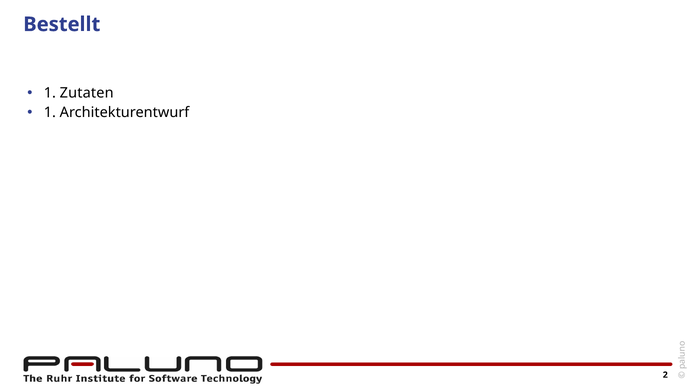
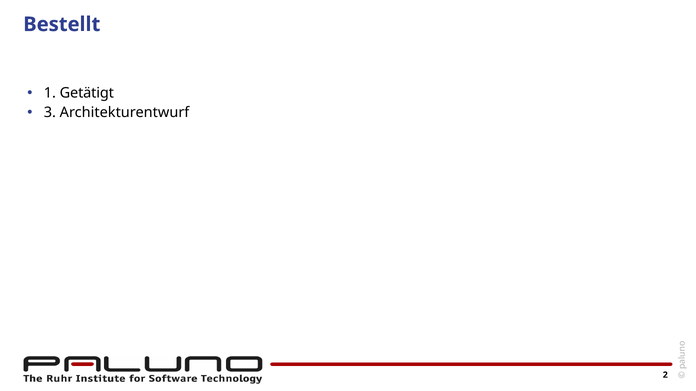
Zutaten: Zutaten -> Getätigt (87, 93)
1: 1 -> 3 (50, 113)
